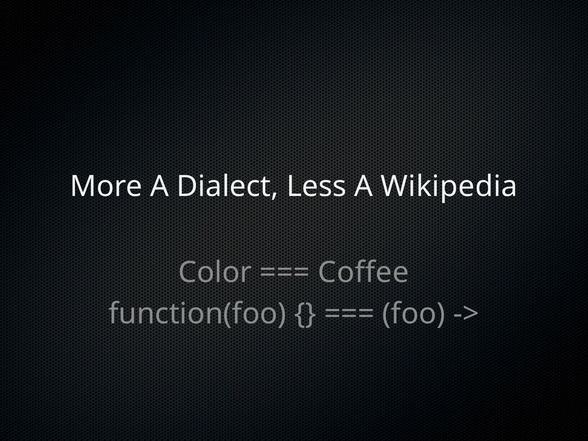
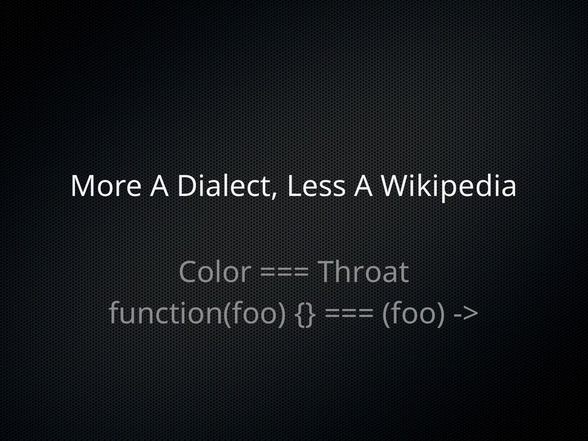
Coffee: Coffee -> Throat (364, 273)
